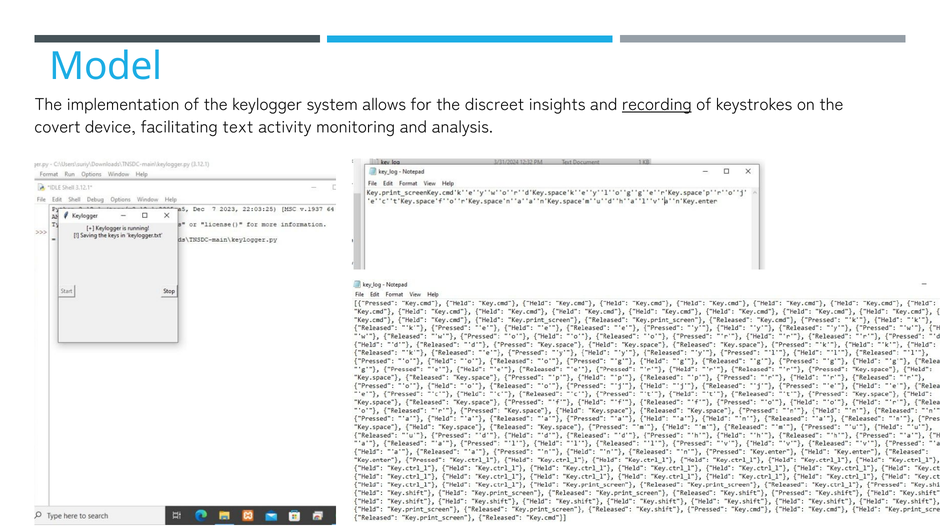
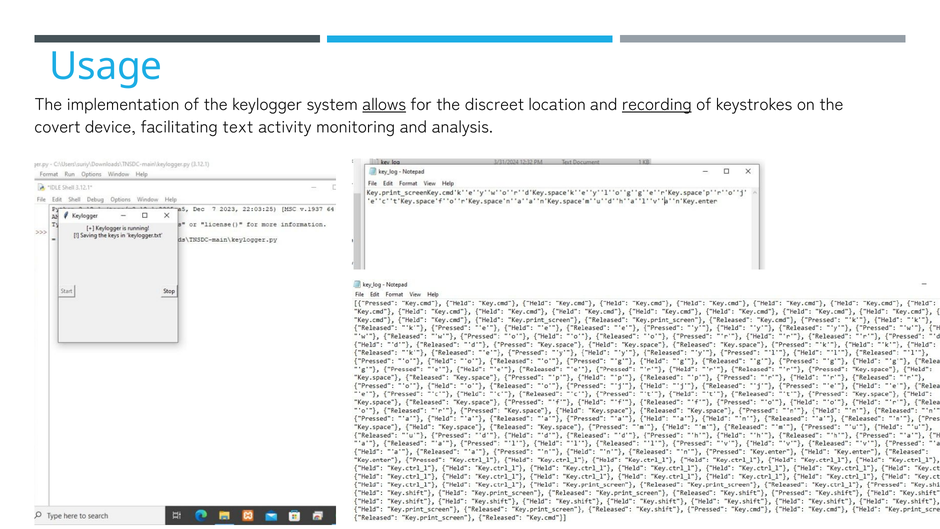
Model: Model -> Usage (106, 66)
allows underline: none -> present (384, 105)
insights: insights -> location (557, 105)
